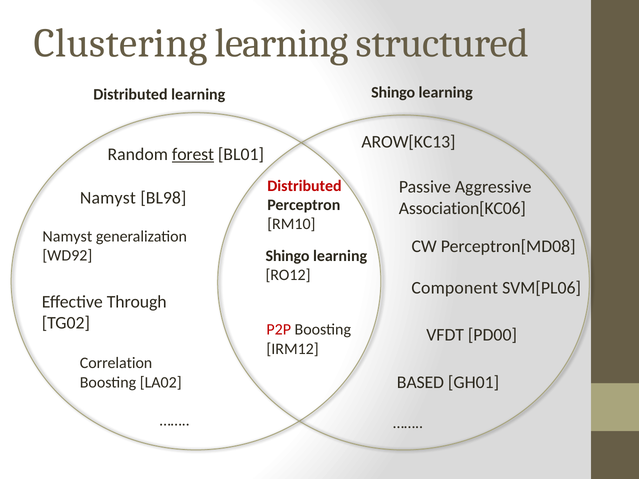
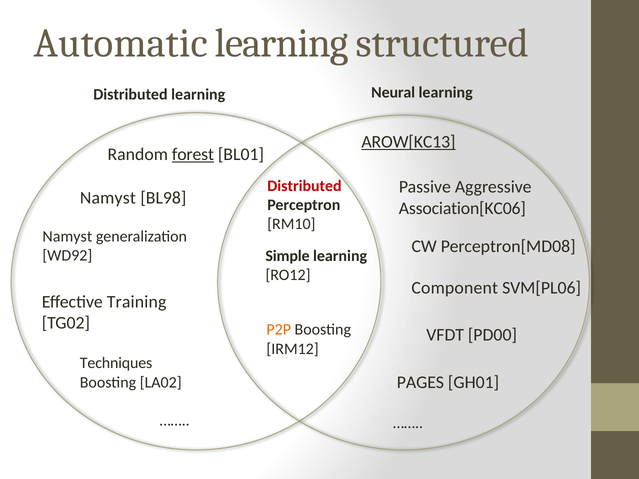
Clustering: Clustering -> Automatic (121, 43)
learning Shingo: Shingo -> Neural (393, 93)
AROW[KC13 underline: none -> present (408, 142)
Shingo: Shingo -> Simple (288, 256)
Through: Through -> Training (137, 302)
P2P colour: red -> orange (279, 330)
Correlation: Correlation -> Techniques (116, 363)
BASED: BASED -> PAGES (420, 383)
